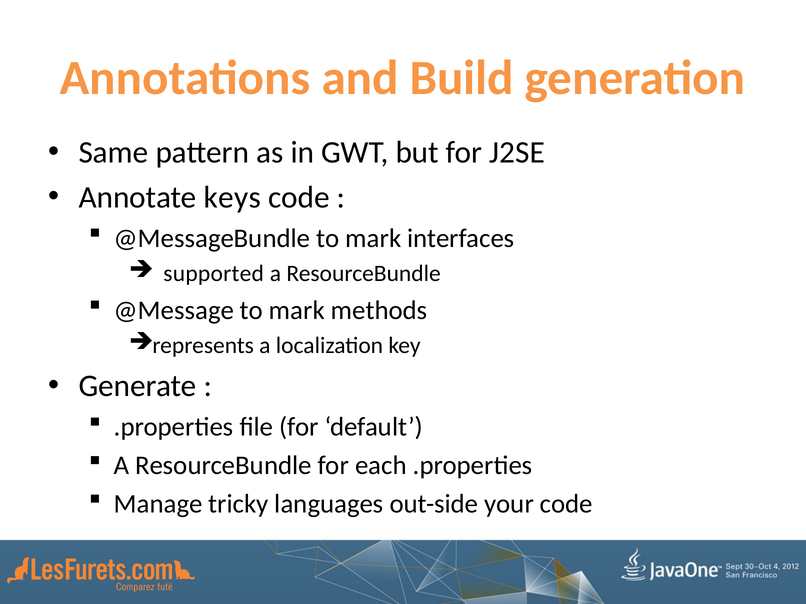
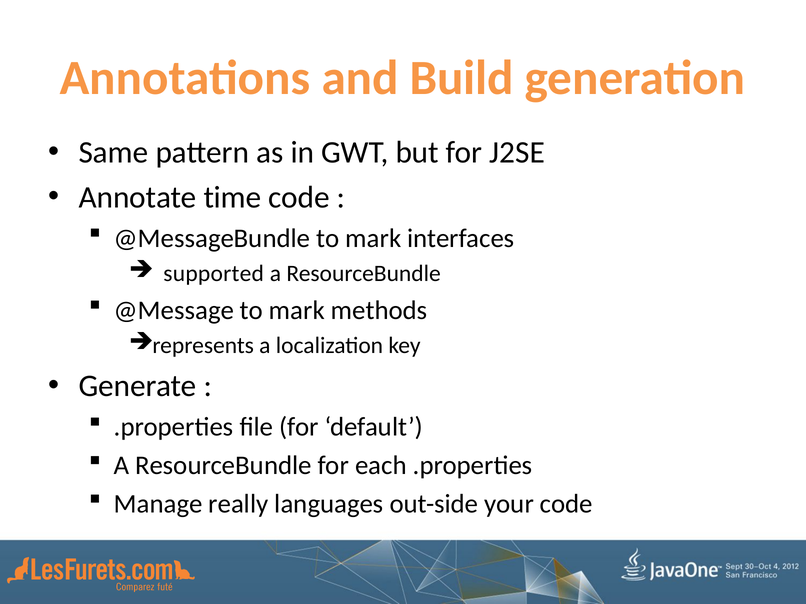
keys: keys -> time (232, 197)
tricky: tricky -> really (238, 504)
